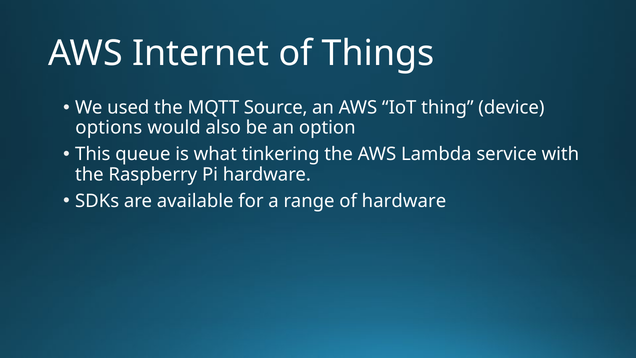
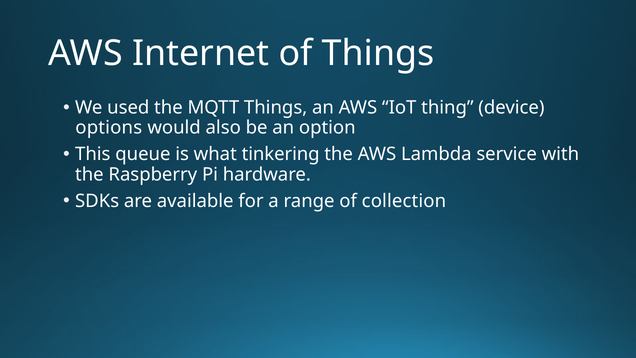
MQTT Source: Source -> Things (276, 108)
of hardware: hardware -> collection (404, 201)
